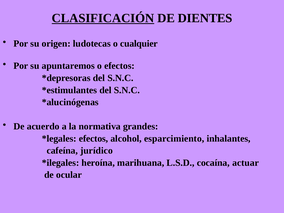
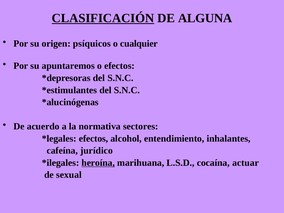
DIENTES: DIENTES -> ALGUNA (205, 18)
ludotecas: ludotecas -> psíquicos (92, 44)
grandes: grandes -> sectores (141, 126)
esparcimiento: esparcimiento -> entendimiento (174, 139)
heroína underline: none -> present (98, 163)
ocular: ocular -> sexual (69, 175)
